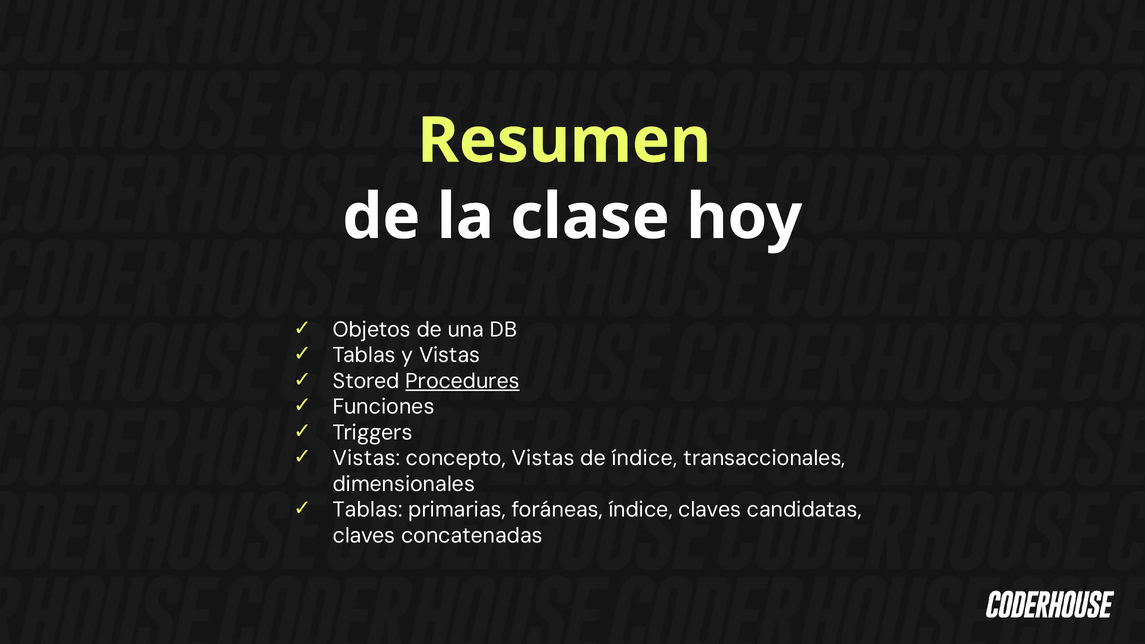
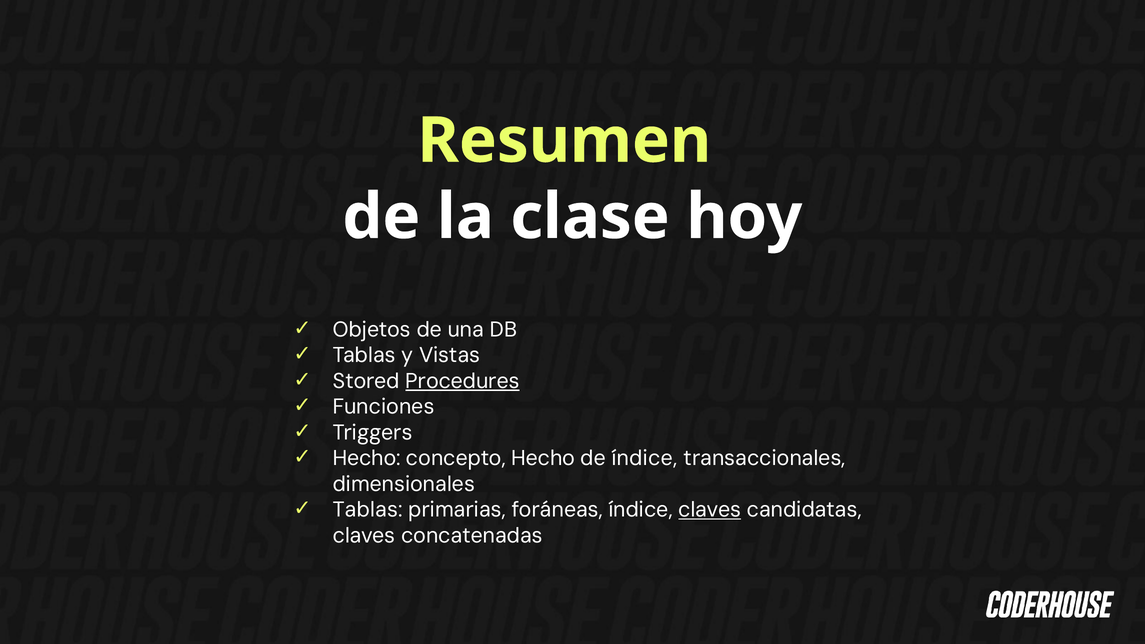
Vistas: Vistas -> Hecho (367, 458)
concepto Vistas: Vistas -> Hecho (543, 458)
claves underline: none -> present (710, 510)
